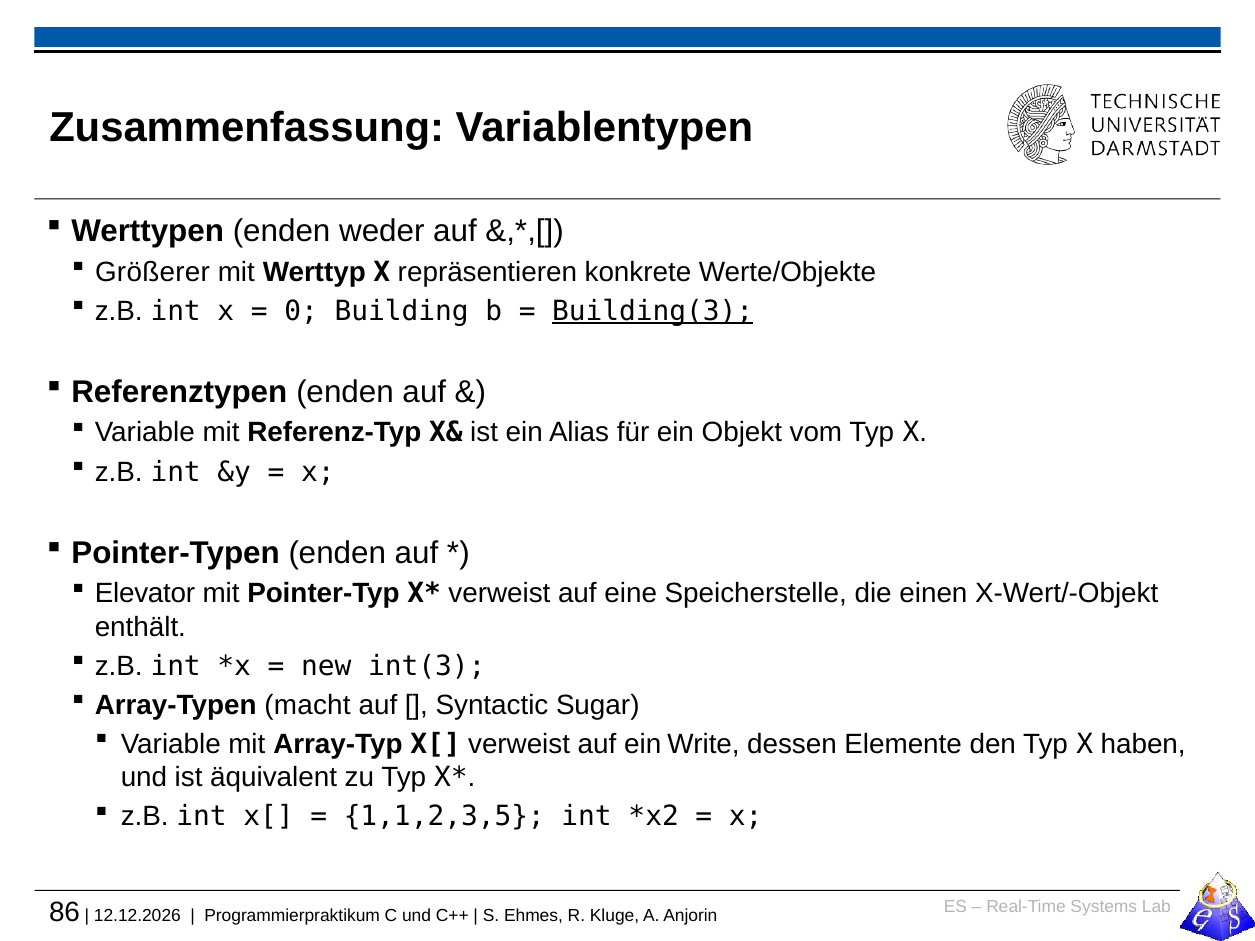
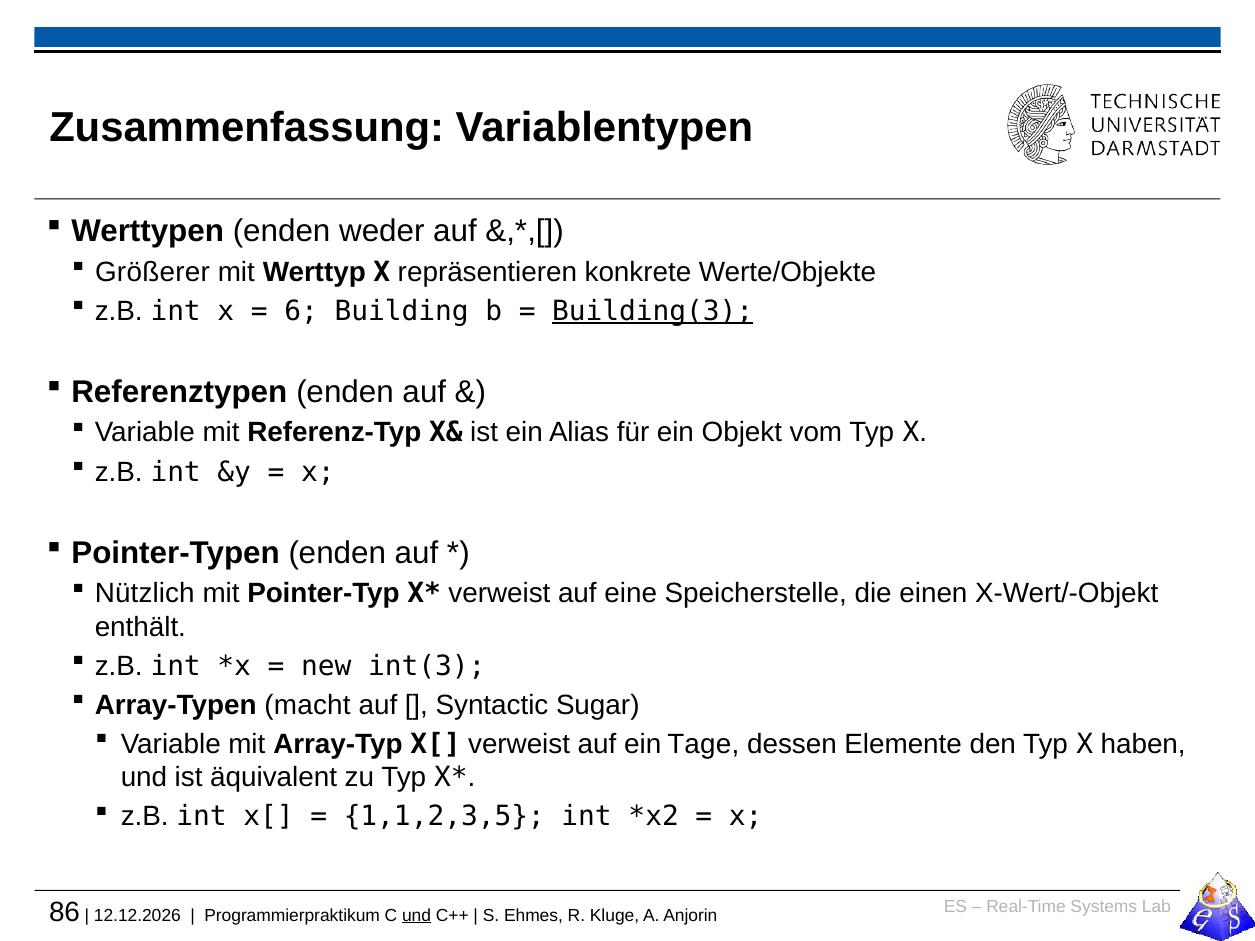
0: 0 -> 6 (301, 311)
Elevator: Elevator -> Nützlich (145, 594)
Write: Write -> Tage (703, 744)
und underline: none -> present (417, 916)
